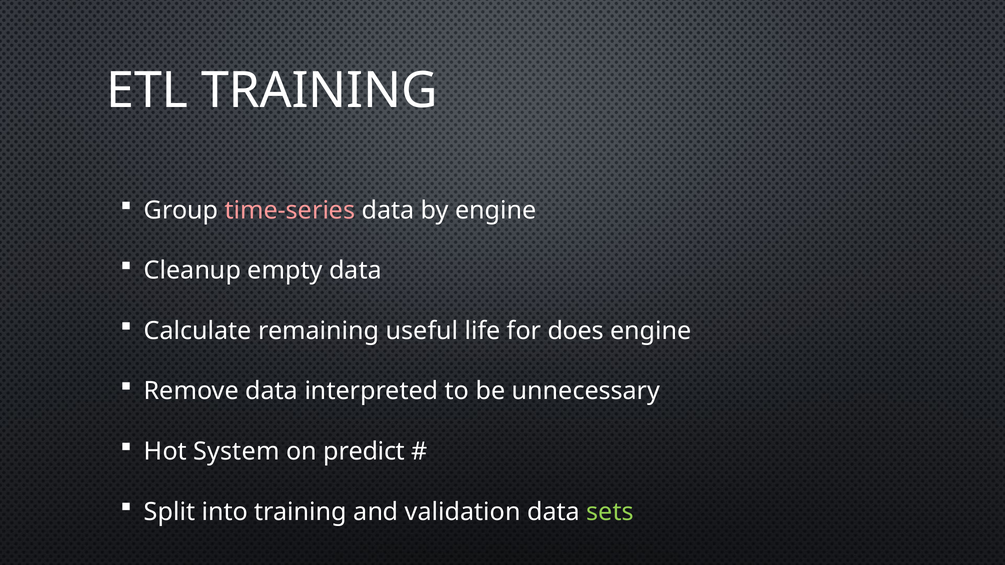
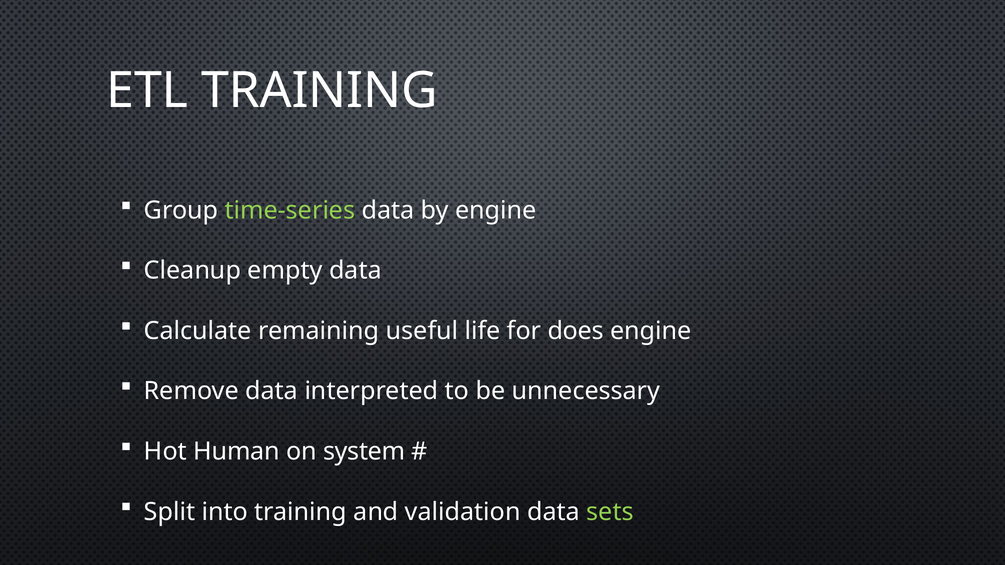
time-series colour: pink -> light green (290, 210)
System: System -> Human (237, 452)
predict: predict -> system (364, 452)
